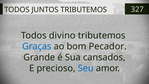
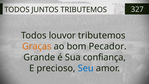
divino: divino -> louvor (62, 35)
Graças colour: blue -> orange (37, 46)
cansados: cansados -> confiança (104, 57)
